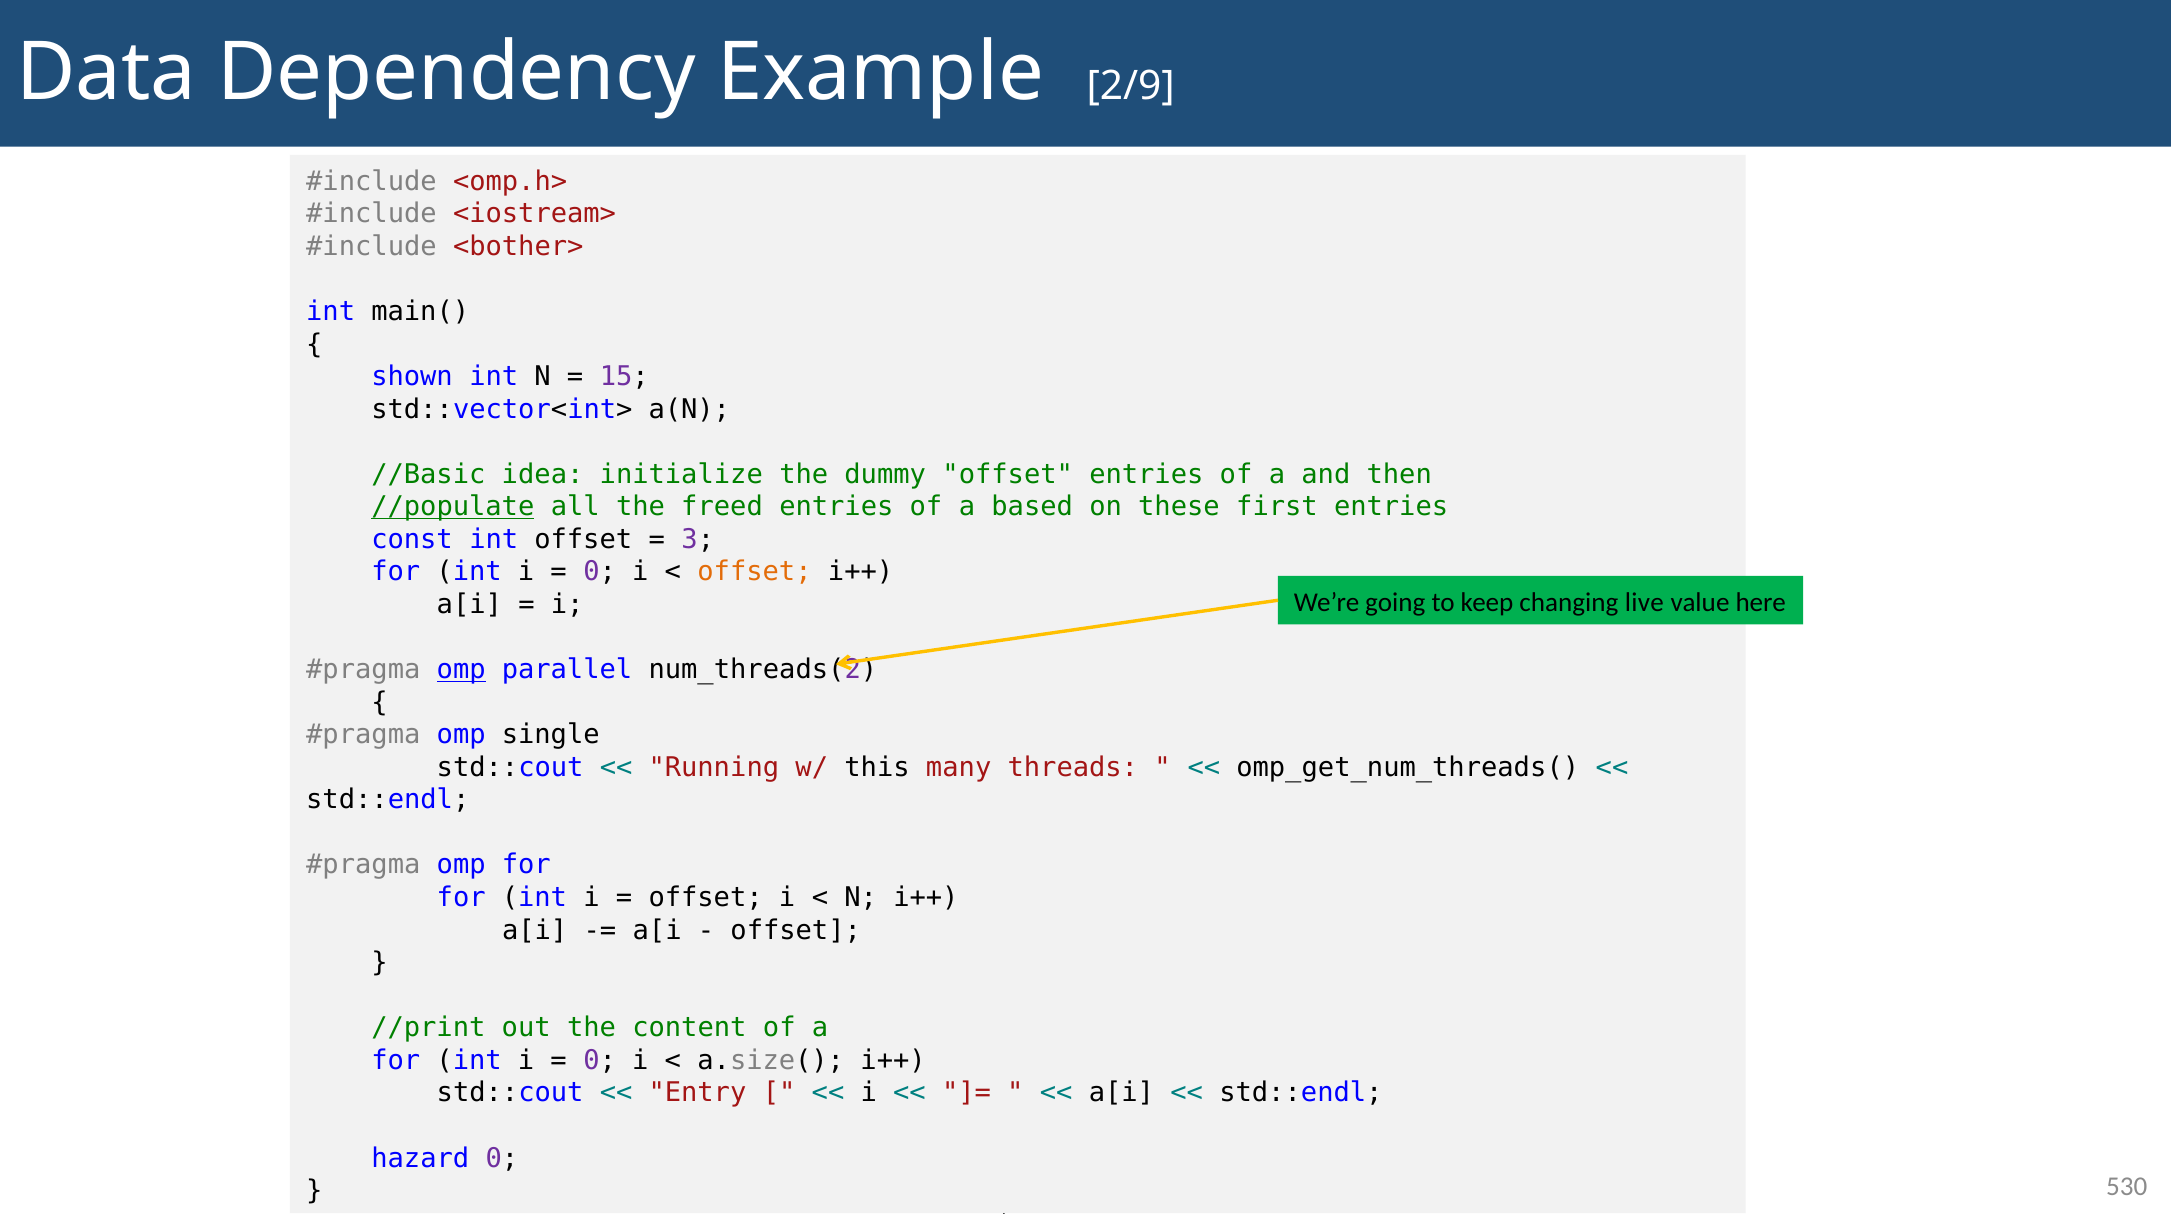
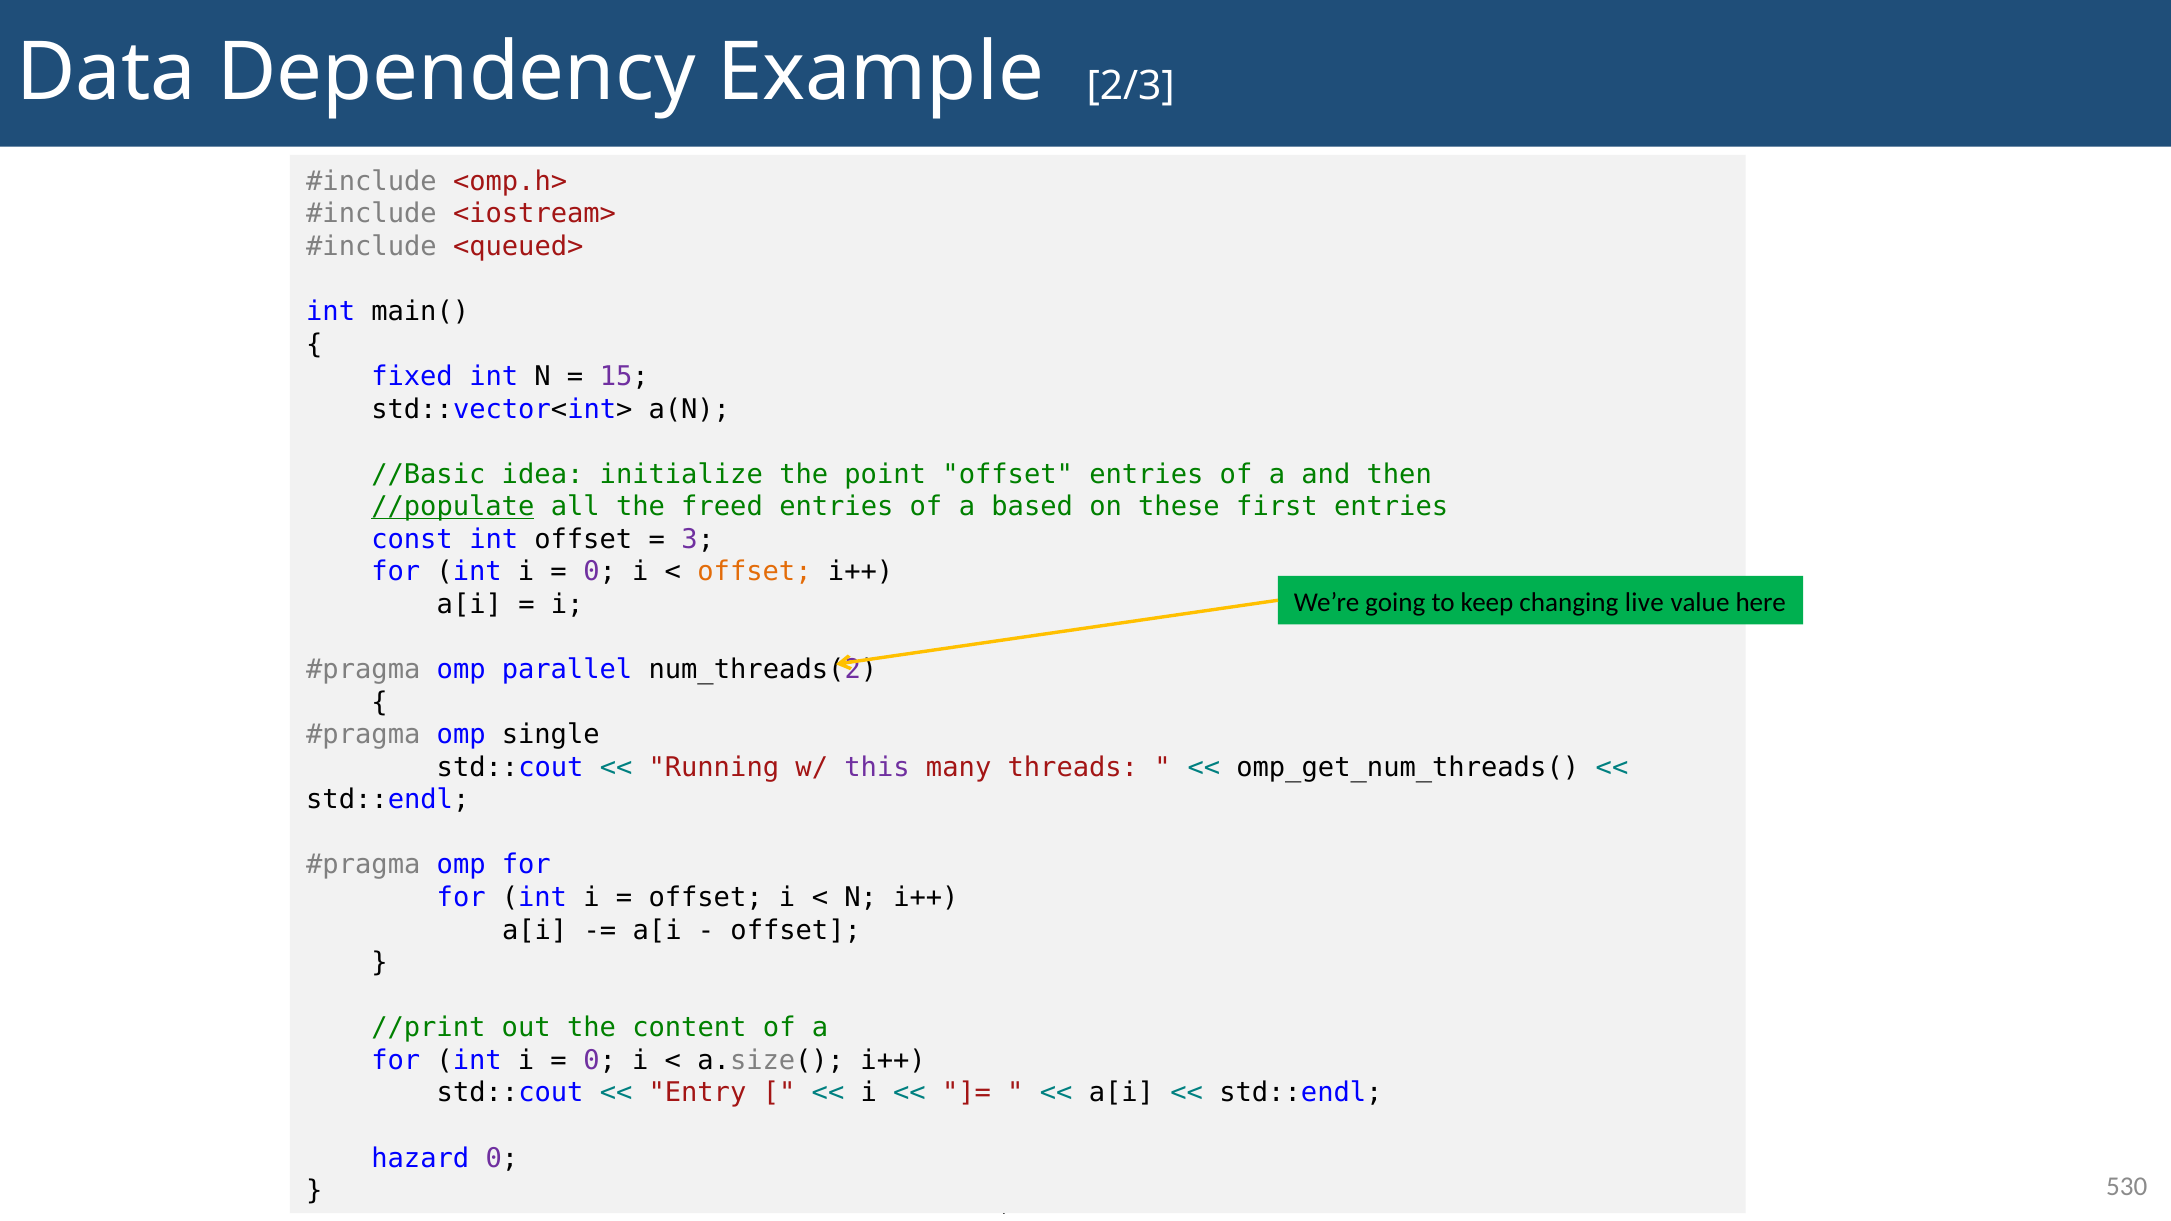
2/9: 2/9 -> 2/3 (1131, 86)
<bother>: <bother> -> <queued> (518, 246)
shown: shown -> fixed (412, 377)
dummy: dummy -> point (885, 474)
omp underline: present -> none (461, 670)
this colour: black -> purple (877, 767)
